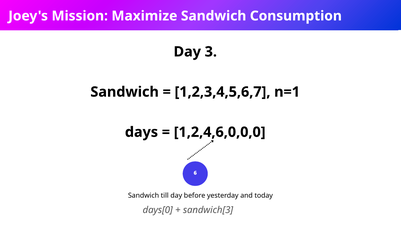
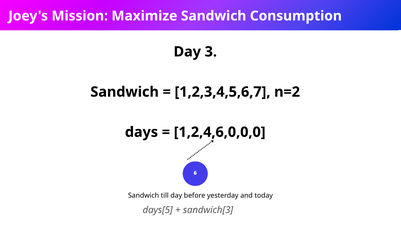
n=1: n=1 -> n=2 (287, 92)
days[0: days[0 -> days[5 (158, 210)
